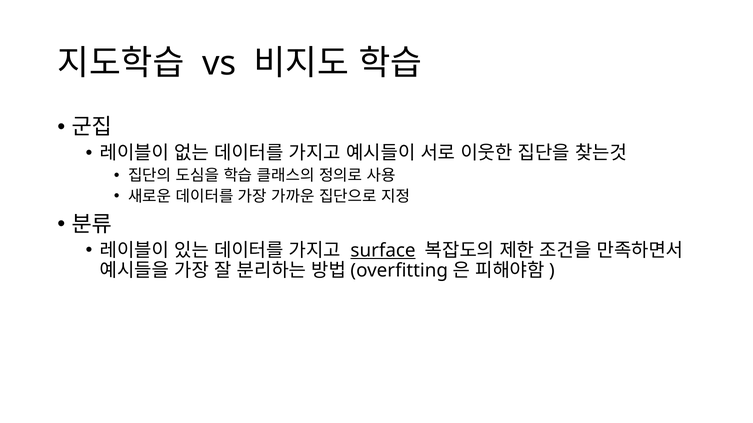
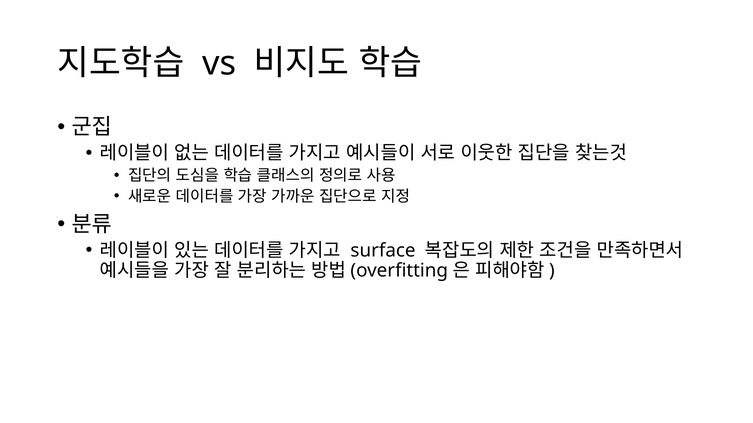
surface underline: present -> none (383, 251)
